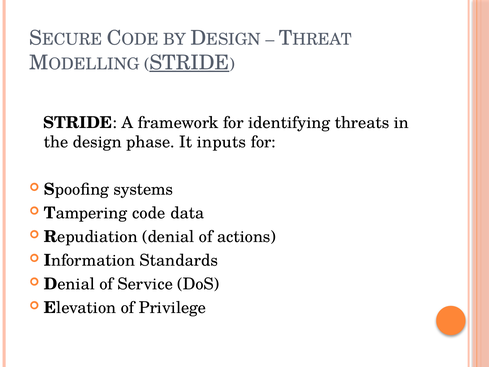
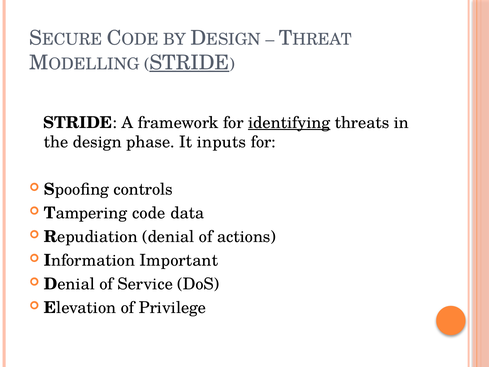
identifying underline: none -> present (289, 123)
systems: systems -> controls (143, 189)
Standards: Standards -> Important (179, 260)
